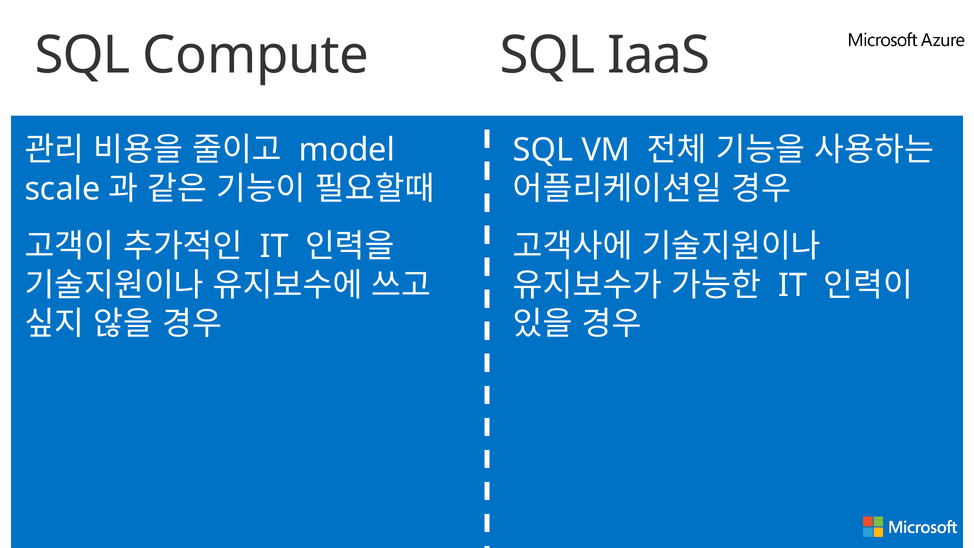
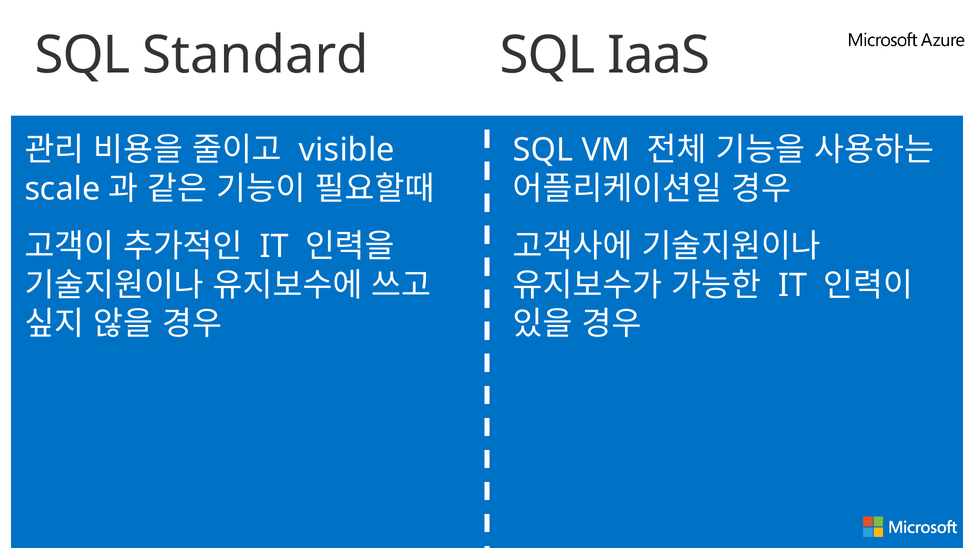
Compute: Compute -> Standard (256, 55)
model: model -> visible (347, 150)
